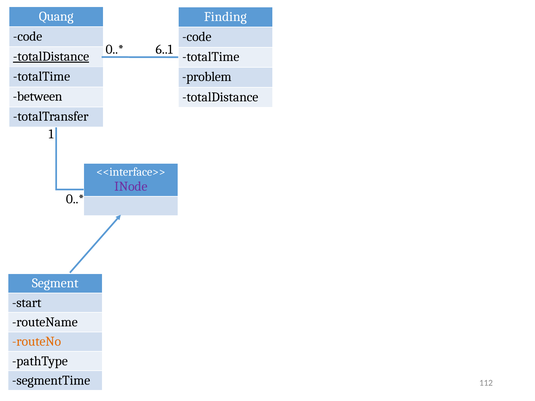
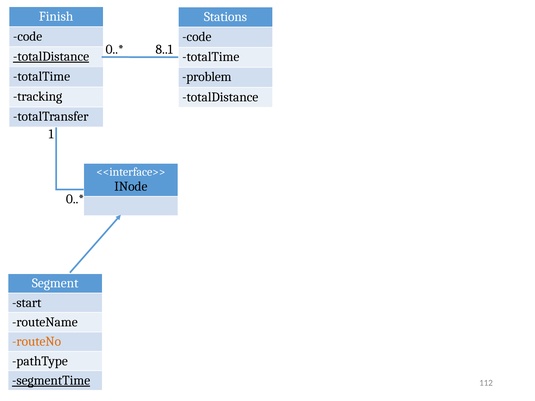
Quang: Quang -> Finish (56, 16)
Finding: Finding -> Stations (225, 17)
6..1: 6..1 -> 8..1 (164, 49)
between: between -> tracking (38, 97)
INode colour: purple -> black (131, 187)
segmentTime underline: none -> present (51, 381)
